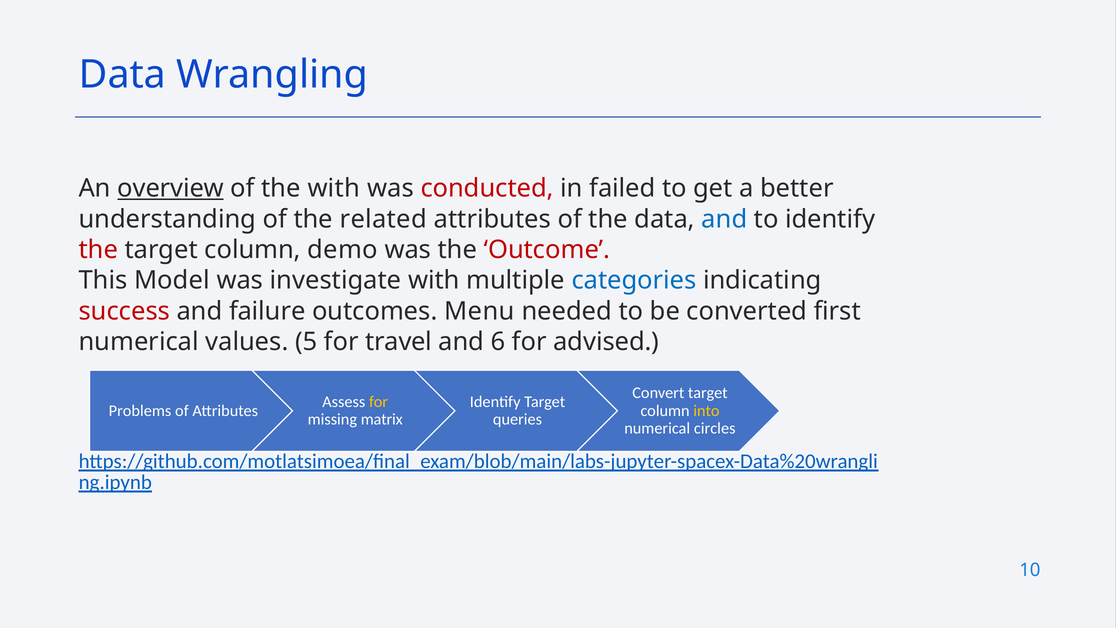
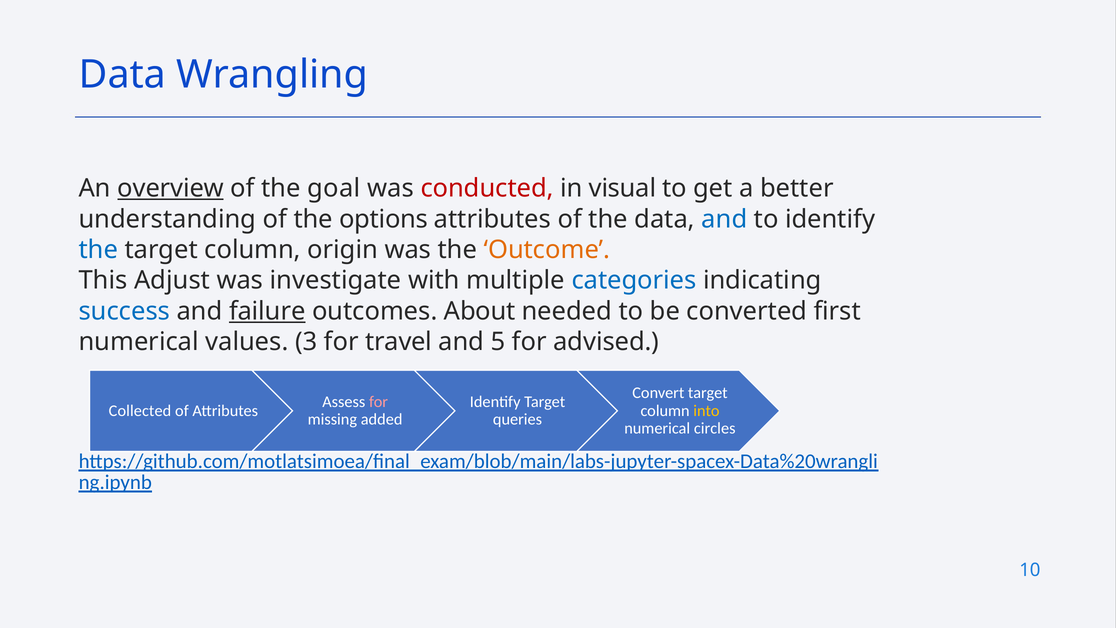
the with: with -> goal (334, 188)
failed: failed -> visual (622, 188)
related: related -> options (384, 219)
the colour: red -> blue (98, 250)
demo: demo -> origin (343, 250)
Outcome colour: red -> orange (547, 250)
Model: Model -> Adjust (172, 280)
success colour: red -> blue (124, 311)
failure underline: none -> present (267, 311)
Menu: Menu -> About (480, 311)
5: 5 -> 3 (306, 342)
6: 6 -> 5 (498, 342)
for colour: yellow -> pink (379, 402)
Problems: Problems -> Collected (140, 411)
matrix: matrix -> added (382, 419)
